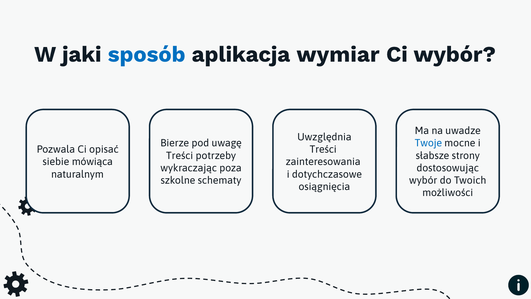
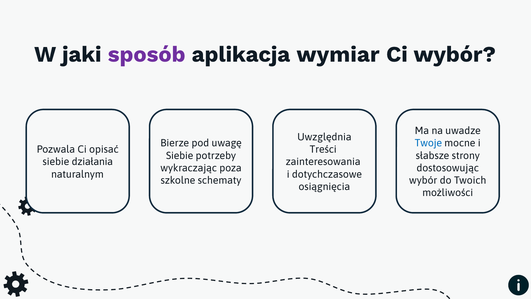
sposób colour: blue -> purple (147, 54)
Treści: Treści -> Siebie (180, 155)
mówiąca: mówiąca -> działania (92, 162)
